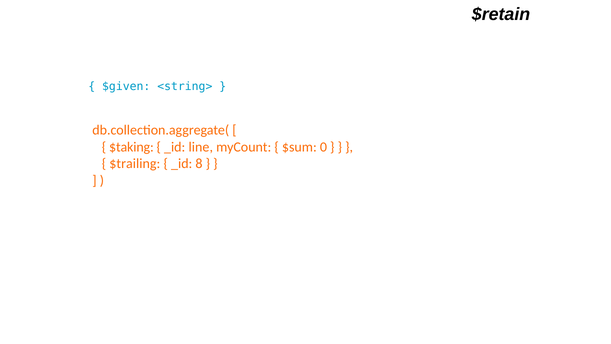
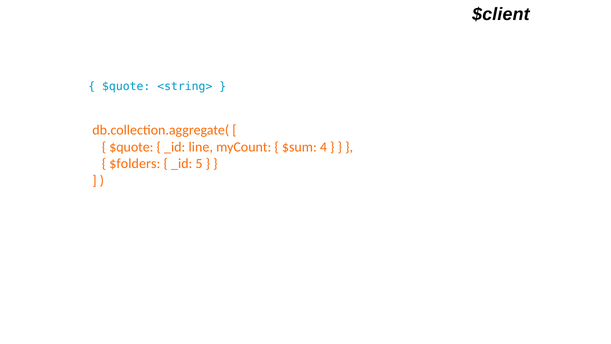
$retain: $retain -> $client (501, 14)
$given: $given -> $quote (126, 86)
$taking: $taking -> $quote (131, 147)
0: 0 -> 4 (323, 147)
$trailing: $trailing -> $folders (135, 164)
8: 8 -> 5 (199, 164)
